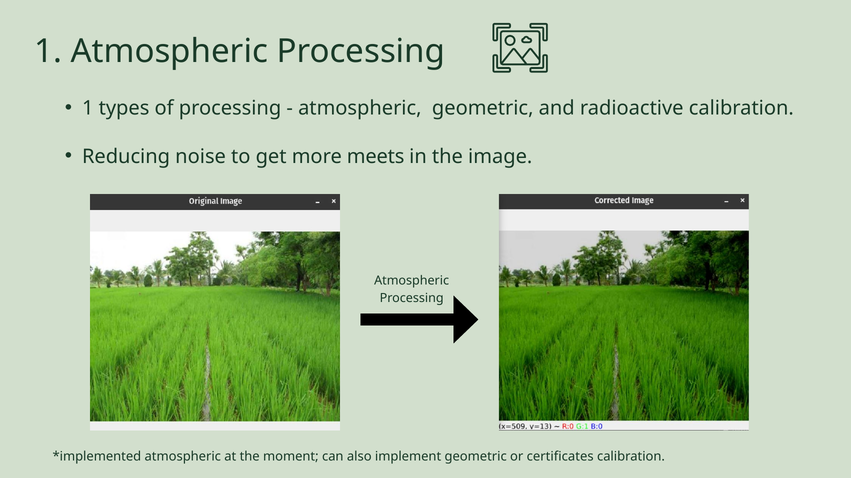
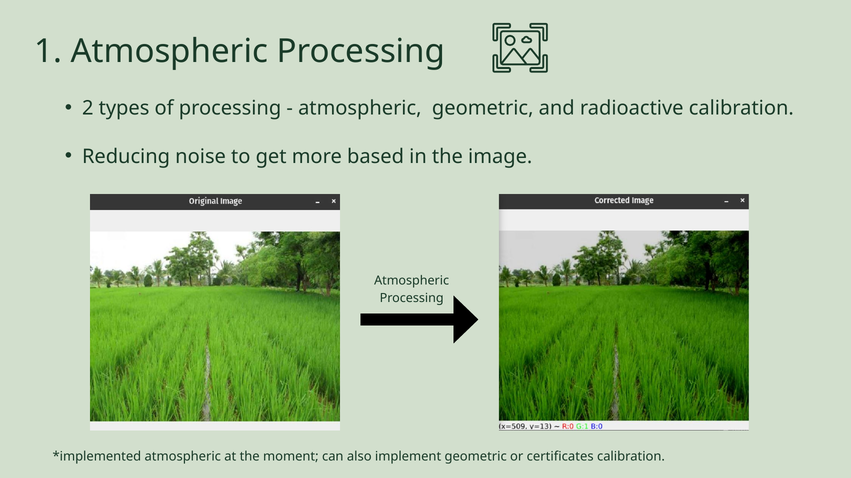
1: 1 -> 2 (88, 108)
meets: meets -> based (376, 157)
